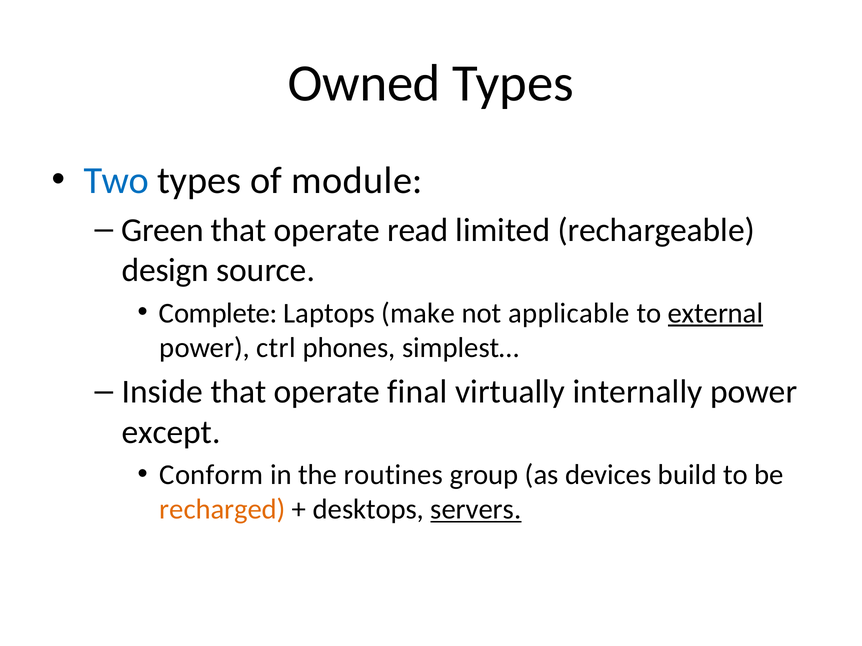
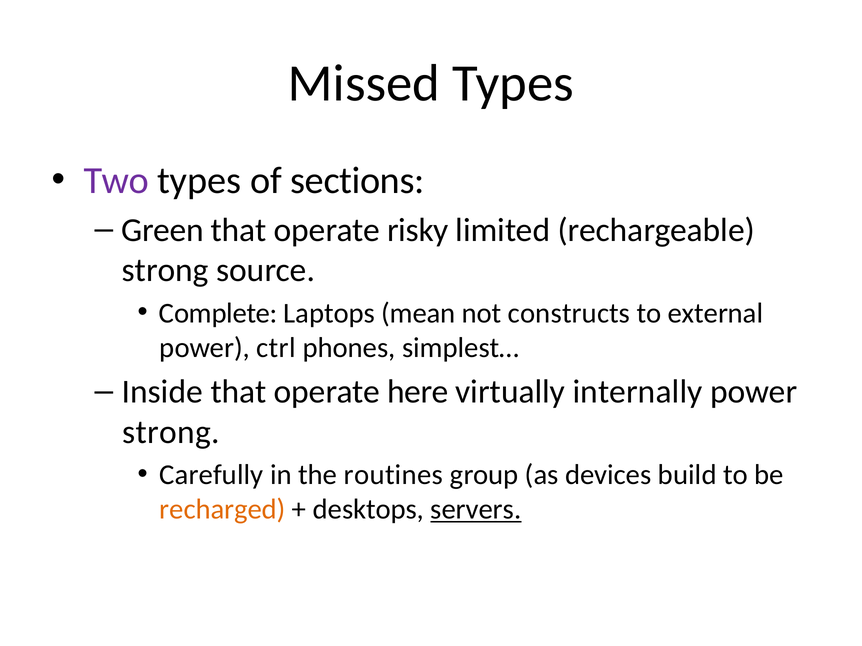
Owned: Owned -> Missed (364, 83)
Two colour: blue -> purple (116, 181)
module: module -> sections (357, 181)
read: read -> risky (418, 230)
design: design -> strong (165, 271)
make: make -> mean (418, 313)
applicable: applicable -> constructs (569, 313)
external underline: present -> none (715, 313)
final: final -> here (418, 392)
except: except -> strong (171, 432)
Conform: Conform -> Carefully (211, 475)
